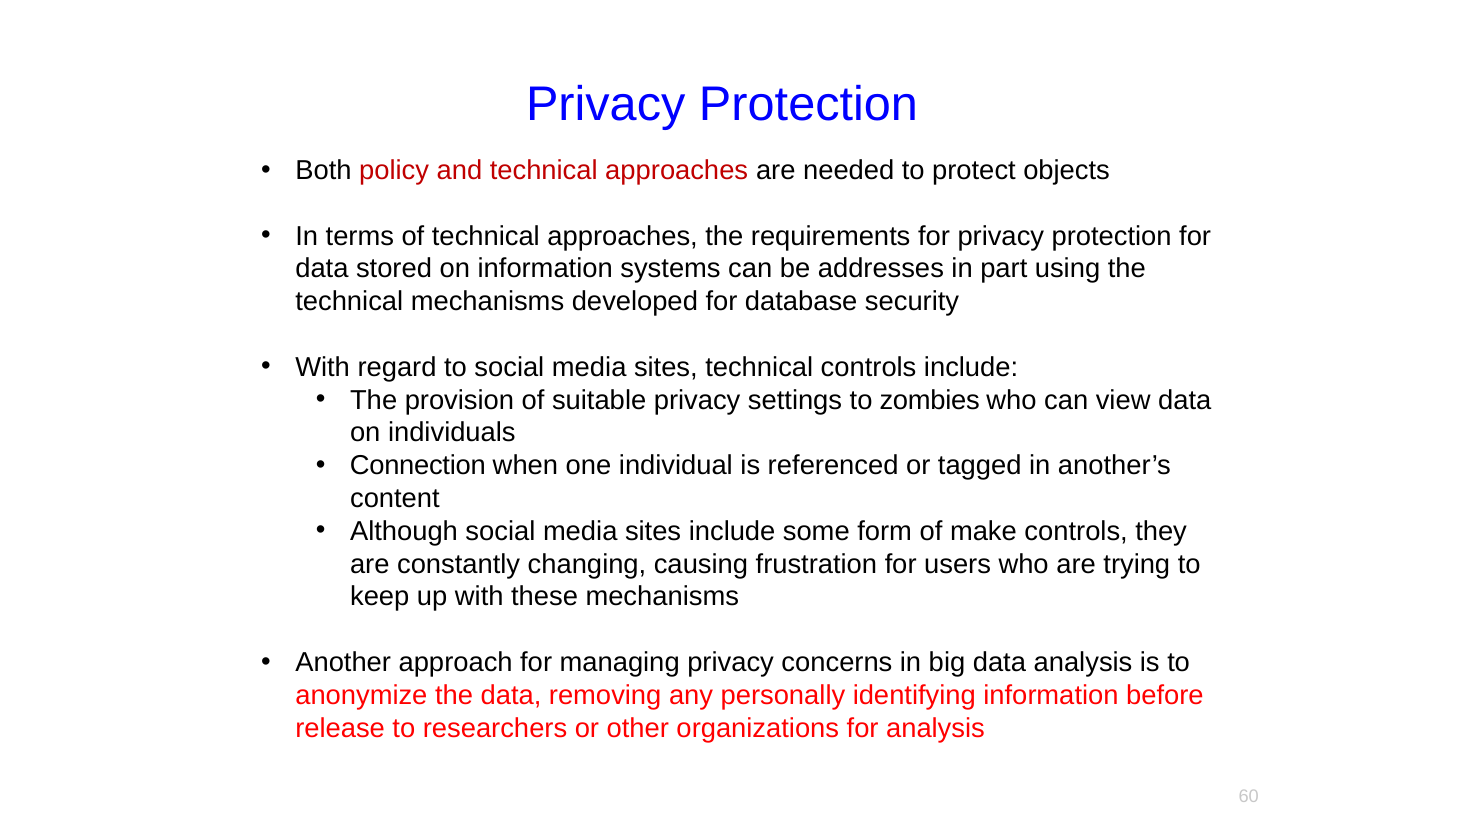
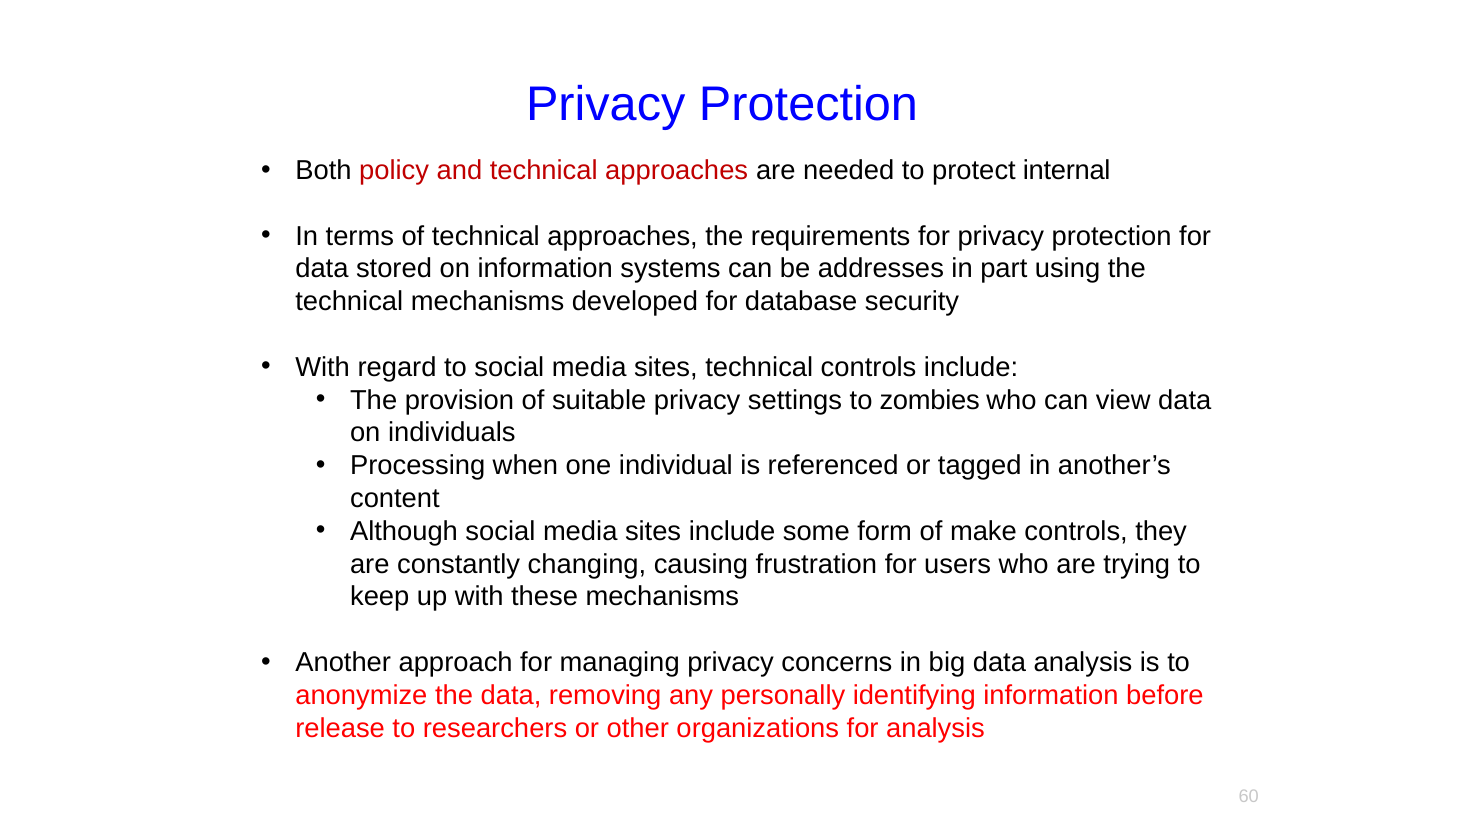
objects: objects -> internal (1067, 171)
Connection: Connection -> Processing (418, 466)
